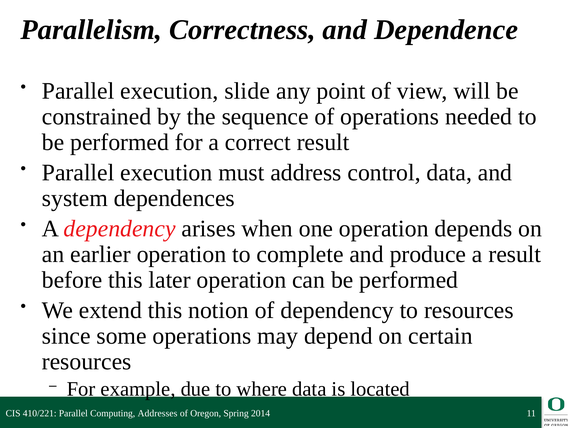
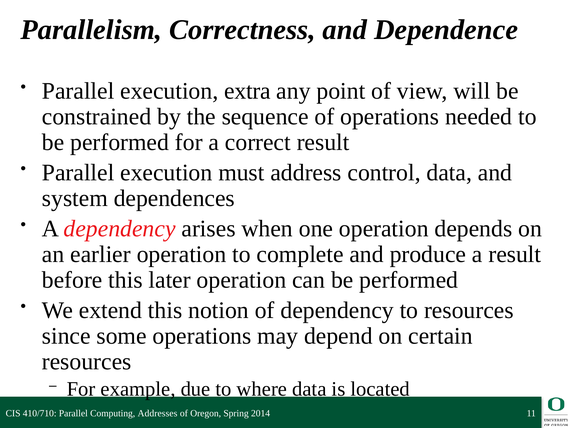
slide: slide -> extra (247, 91)
410/221: 410/221 -> 410/710 (40, 413)
